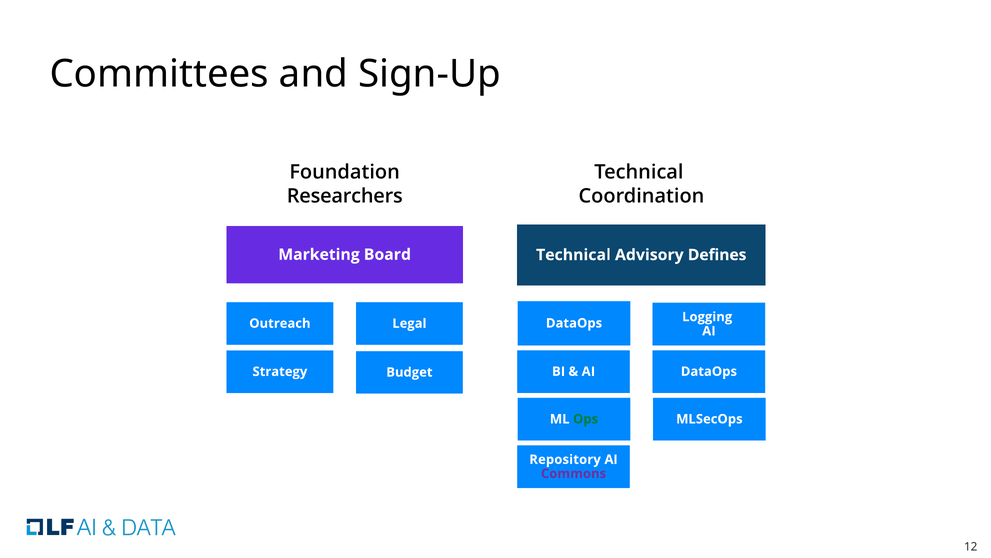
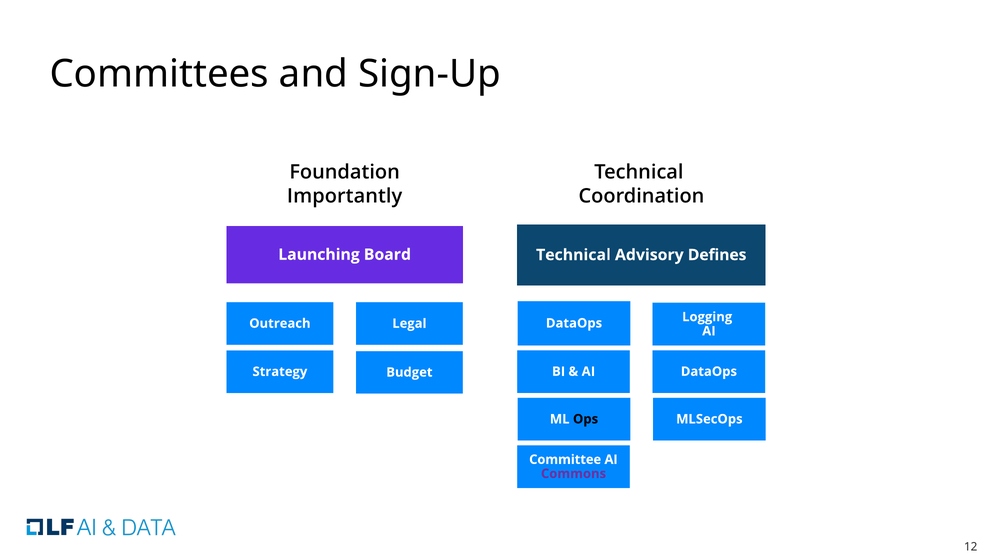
Researchers: Researchers -> Importantly (345, 196)
Marketing: Marketing -> Launching (319, 254)
Ops colour: green -> black (586, 419)
Repository: Repository -> Committee (565, 459)
